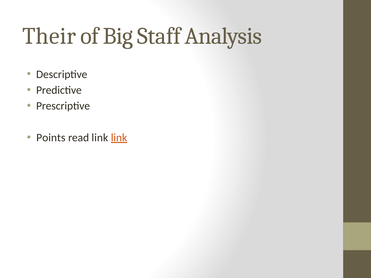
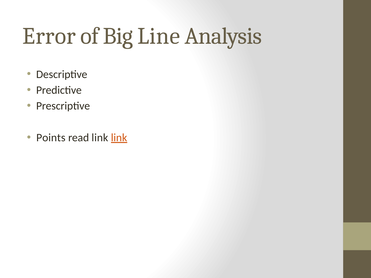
Their: Their -> Error (49, 36)
Staff: Staff -> Line (159, 36)
